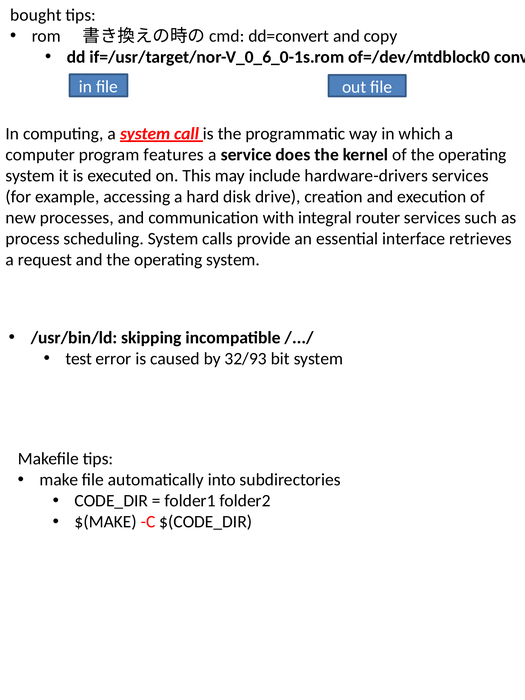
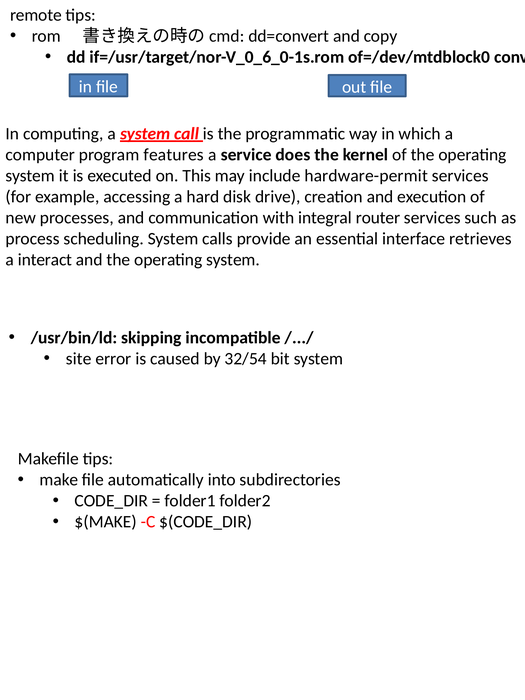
bought: bought -> remote (36, 15)
hardware-drivers: hardware-drivers -> hardware-permit (366, 176)
request: request -> interact (45, 260)
test: test -> site (79, 359)
32/93: 32/93 -> 32/54 (246, 359)
